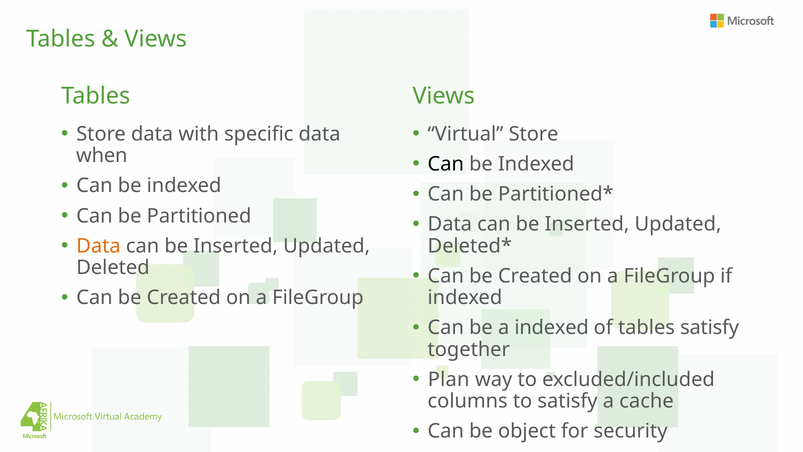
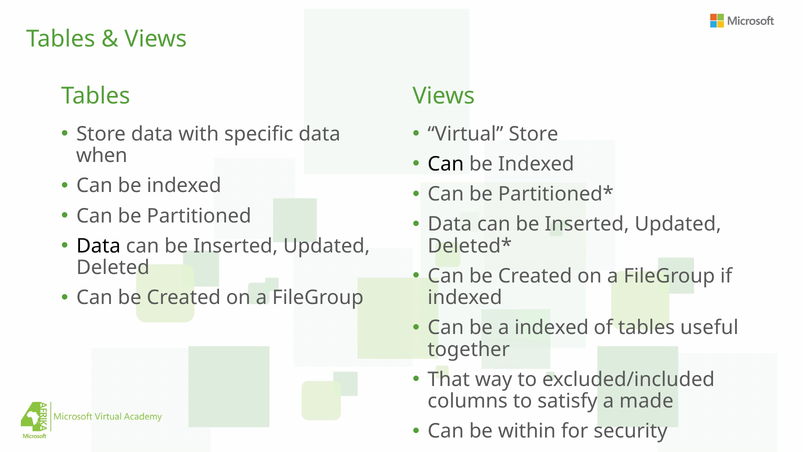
Data colour: orange -> black (98, 246)
tables satisfy: satisfy -> useful (709, 328)
Plan: Plan -> That (449, 379)
cache: cache -> made (646, 401)
object: object -> within (527, 431)
